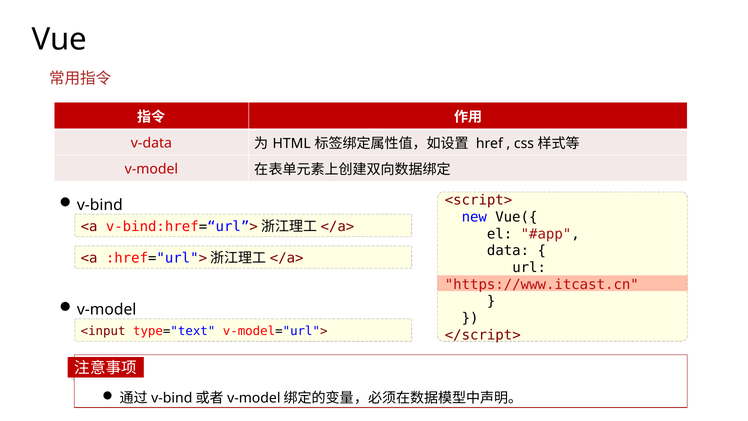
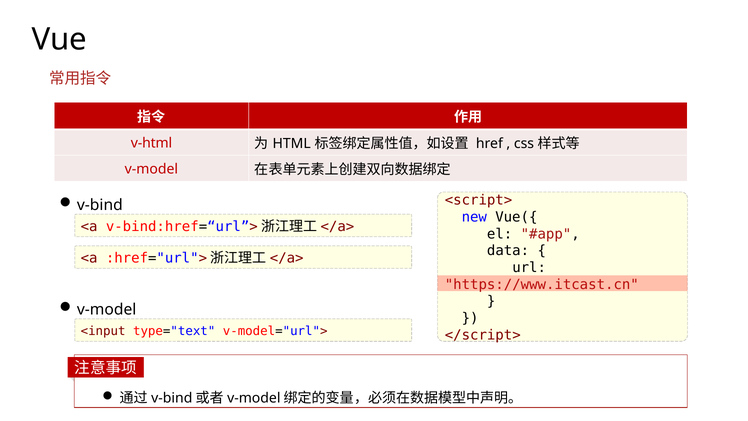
v-data: v-data -> v-html (151, 143)
